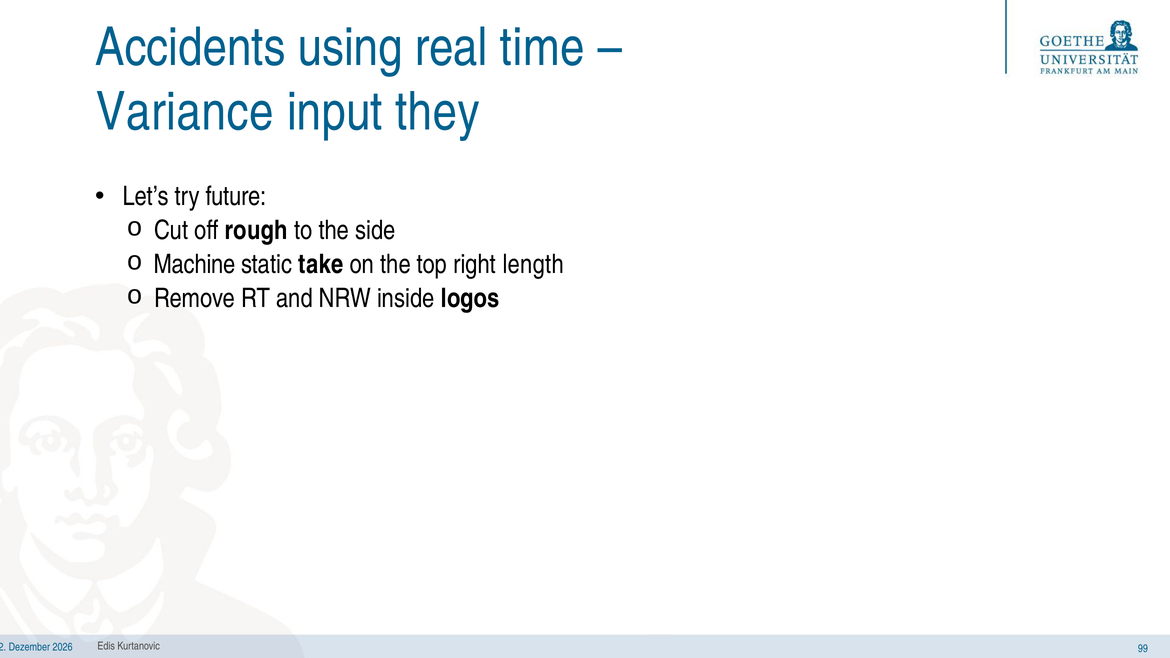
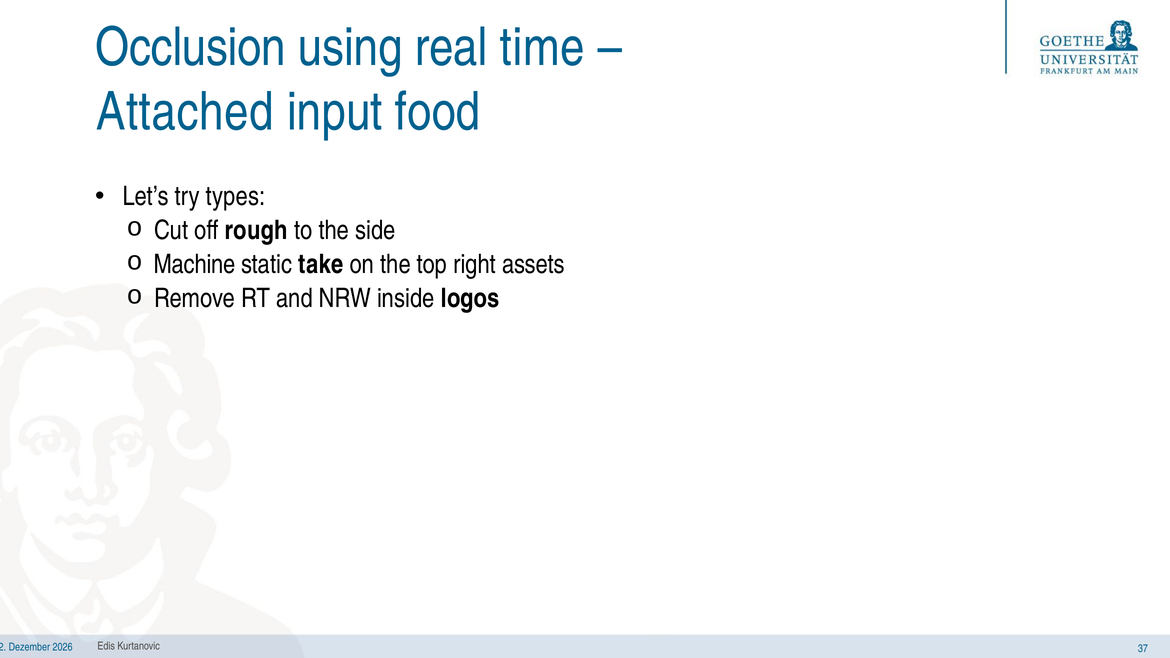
Accidents: Accidents -> Occlusion (191, 48)
Variance: Variance -> Attached (185, 112)
they: they -> food (438, 112)
future: future -> types (236, 197)
length: length -> assets (533, 265)
99: 99 -> 37 (1143, 649)
